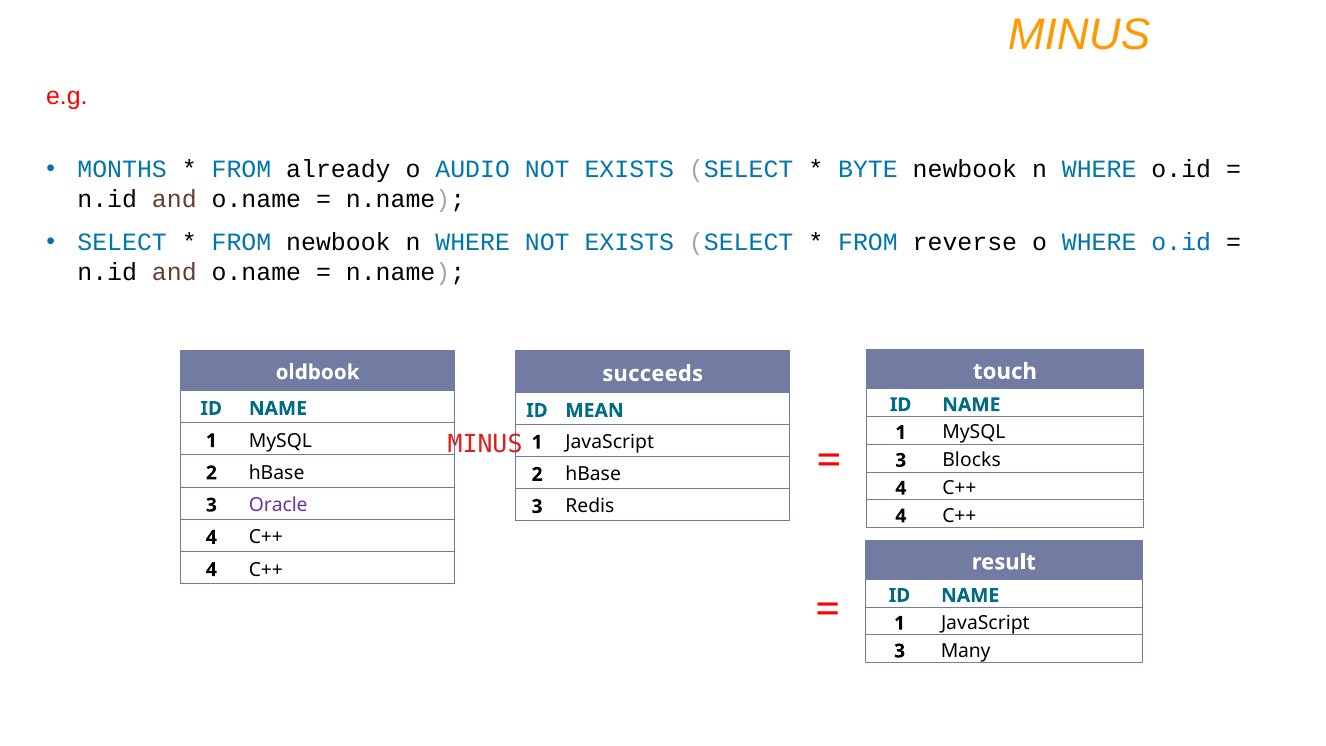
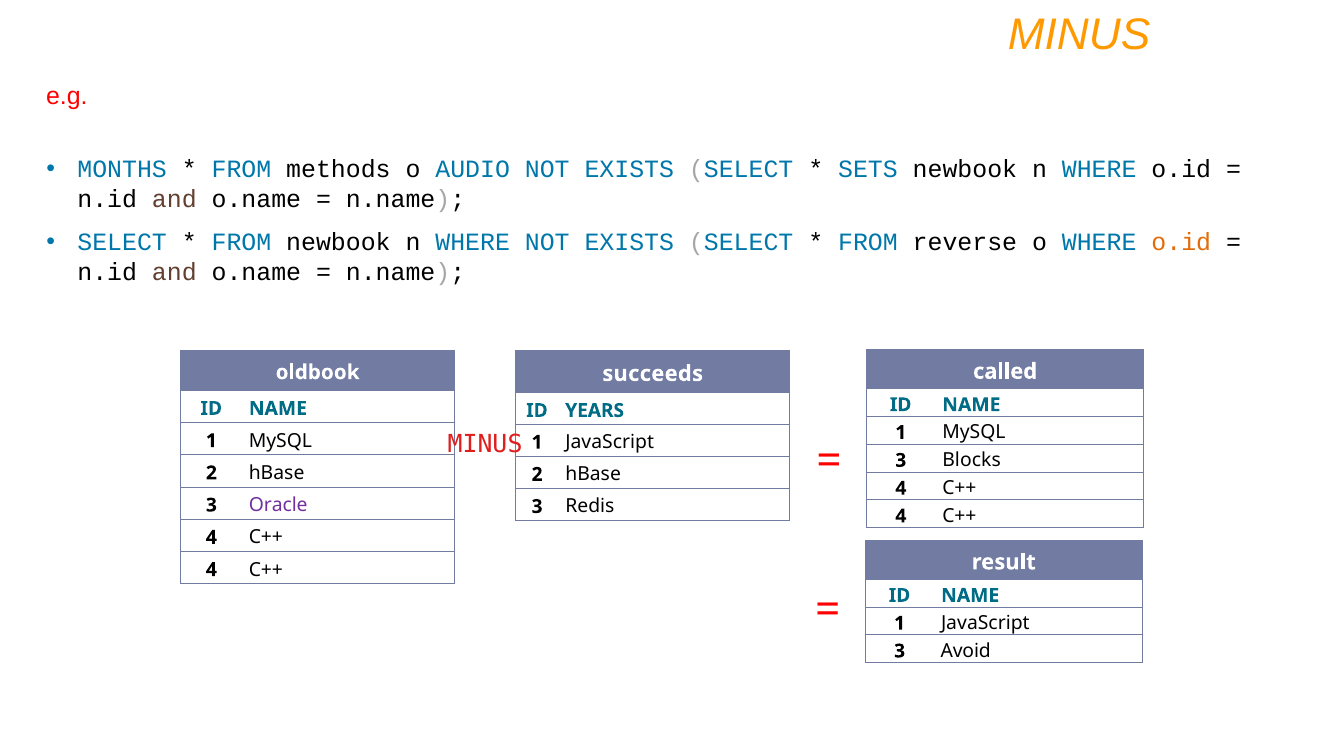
already: already -> methods (338, 169)
BYTE: BYTE -> SETS (868, 169)
o.id colour: blue -> orange (1181, 242)
touch: touch -> called (1005, 371)
MEAN: MEAN -> YEARS (595, 411)
Many: Many -> Avoid (966, 651)
